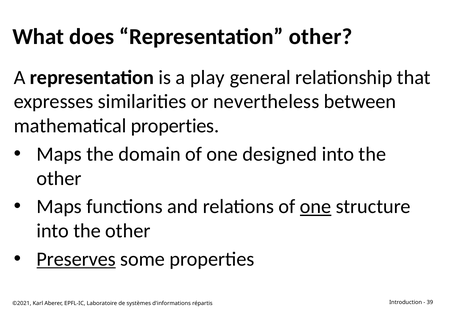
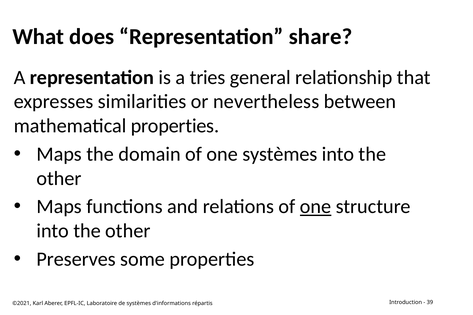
Representation other: other -> share (321, 37)
play: play -> tries (208, 77)
one designed: designed -> systèmes (280, 154)
Preserves underline: present -> none (76, 259)
